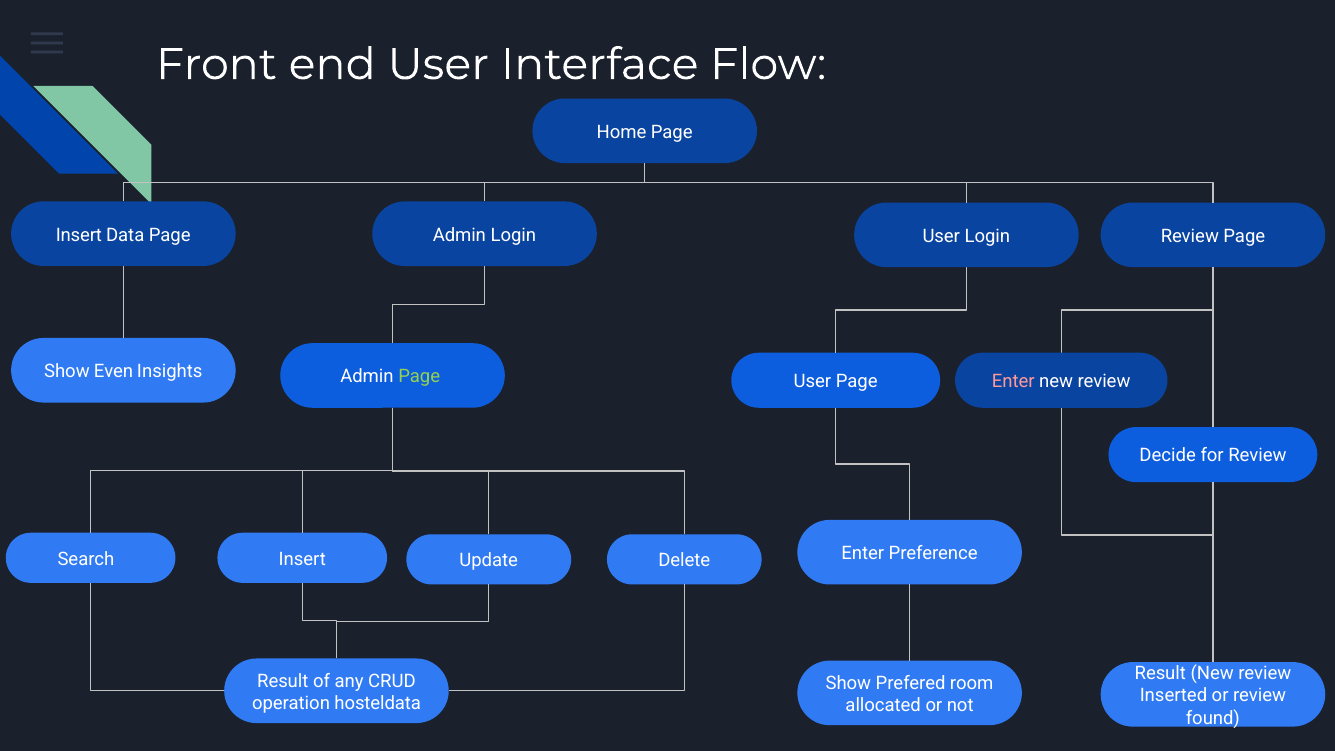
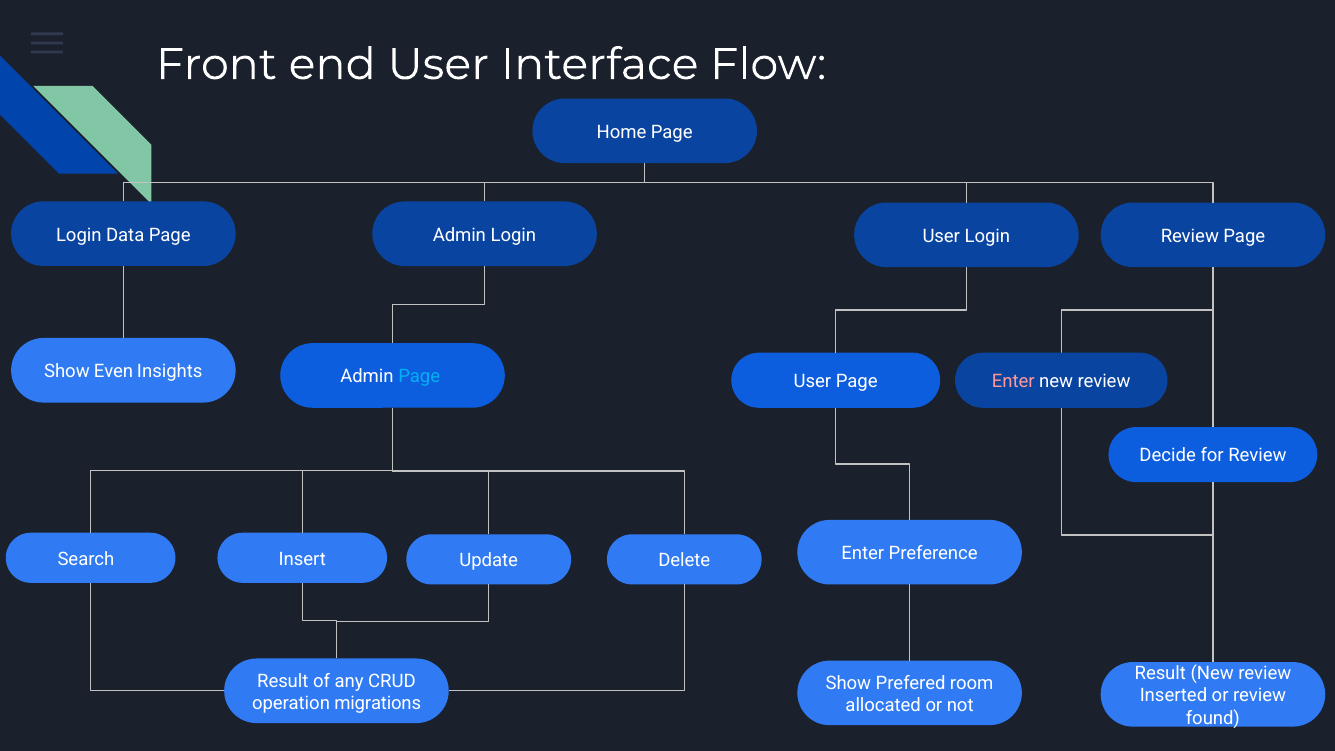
Insert: Insert -> Login (79, 235)
Page colour: light green -> light blue (419, 377)
hosteldata: hosteldata -> migrations (378, 703)
